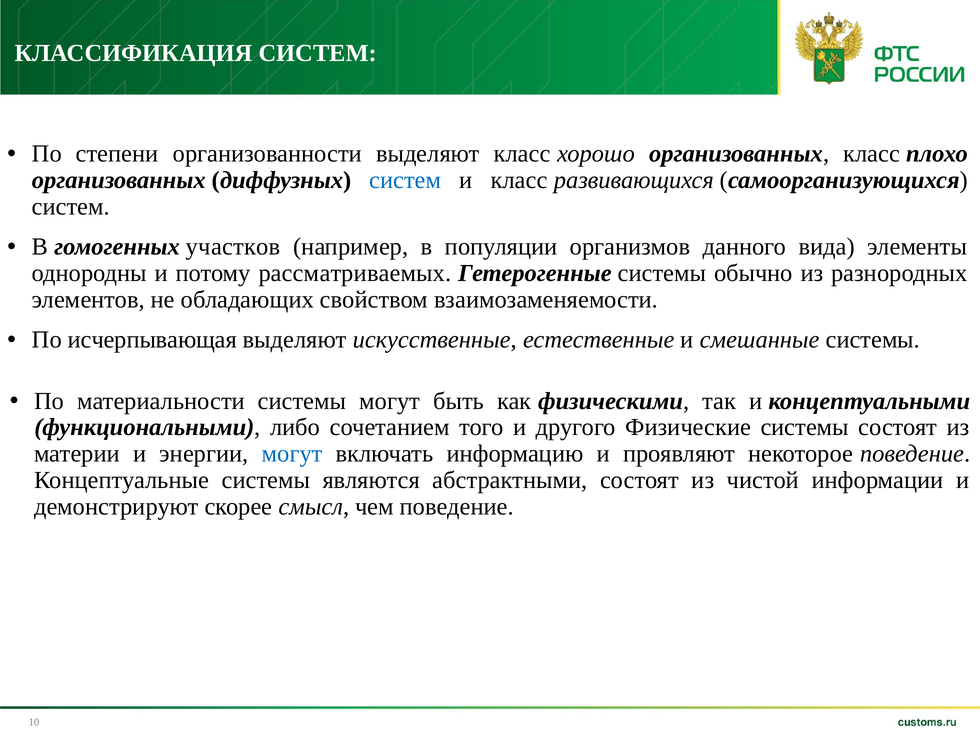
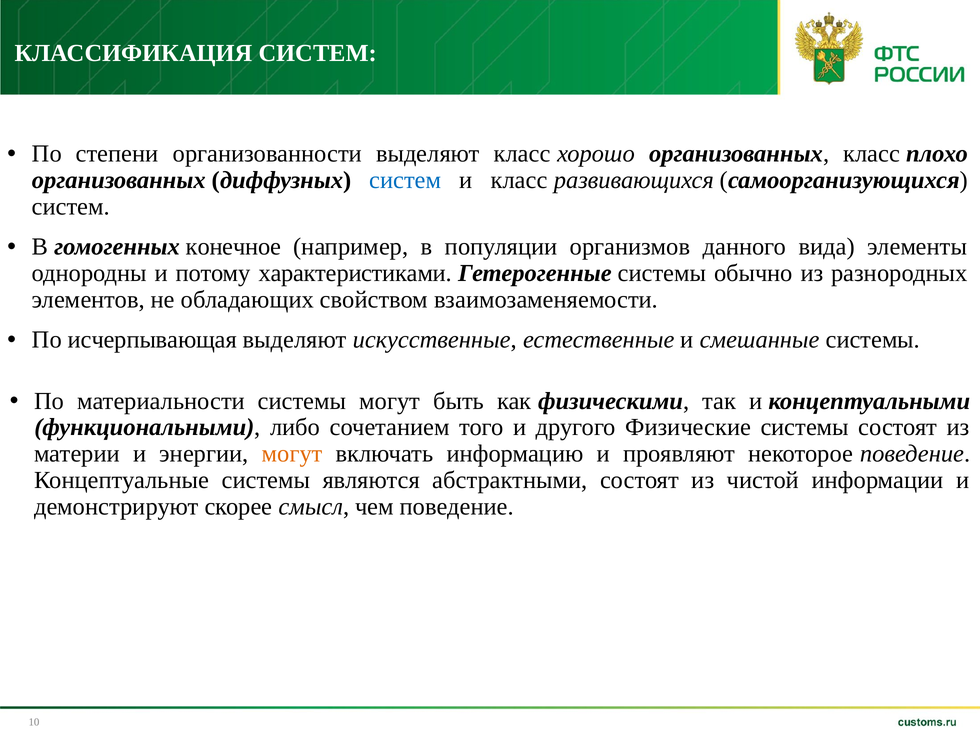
участков: участков -> конечное (233, 247)
рассматриваемых: рассматриваемых -> характеристиками (355, 273)
могут colour: blue -> orange (292, 454)
